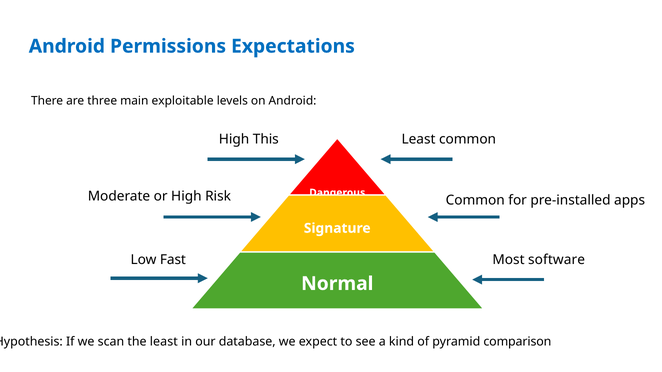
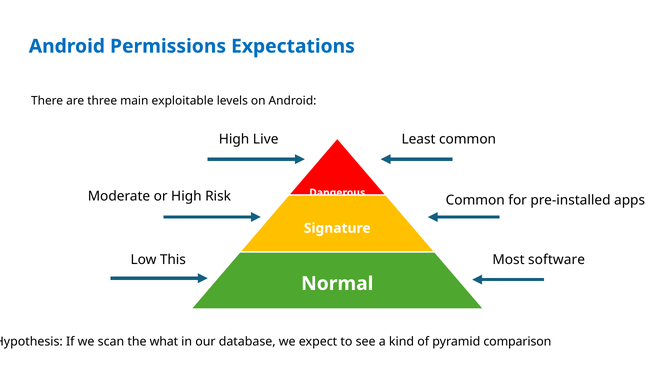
This: This -> Live (266, 140)
Fast: Fast -> This (173, 260)
the least: least -> what (164, 342)
